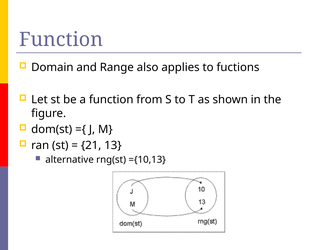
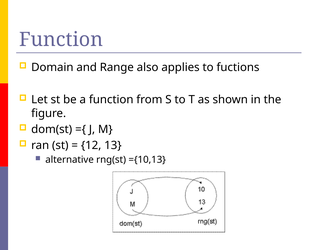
21: 21 -> 12 (91, 145)
